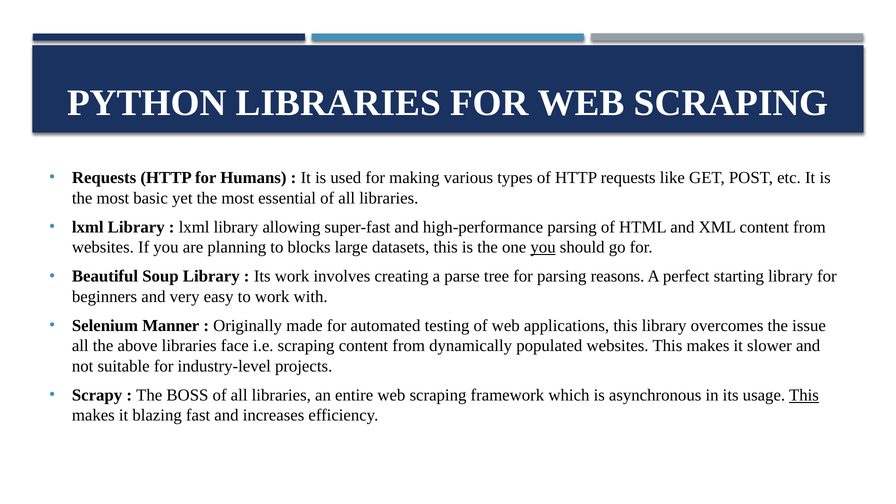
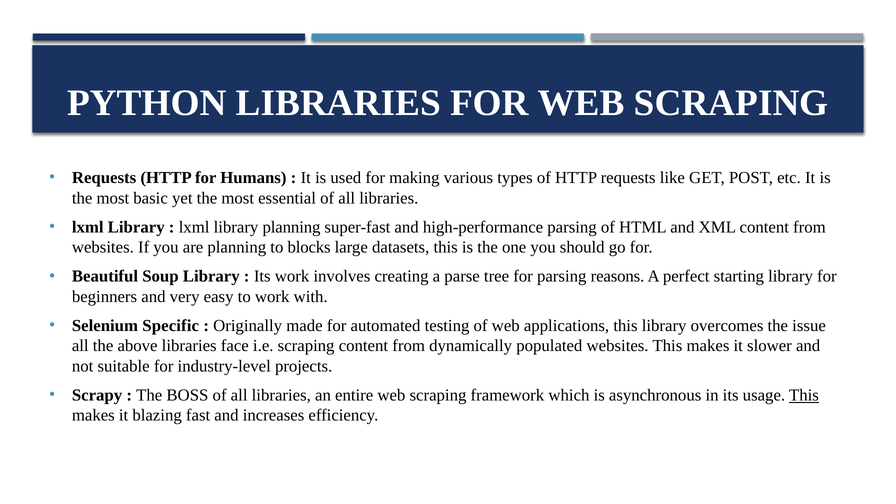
library allowing: allowing -> planning (292, 227)
you underline: present -> none (543, 247)
Manner: Manner -> Specific (171, 326)
